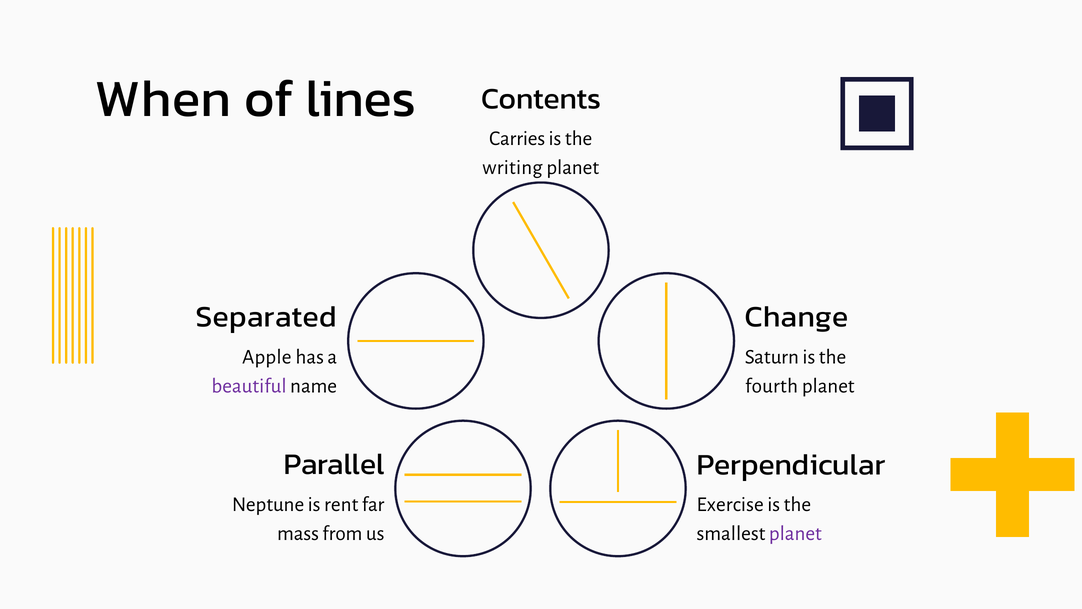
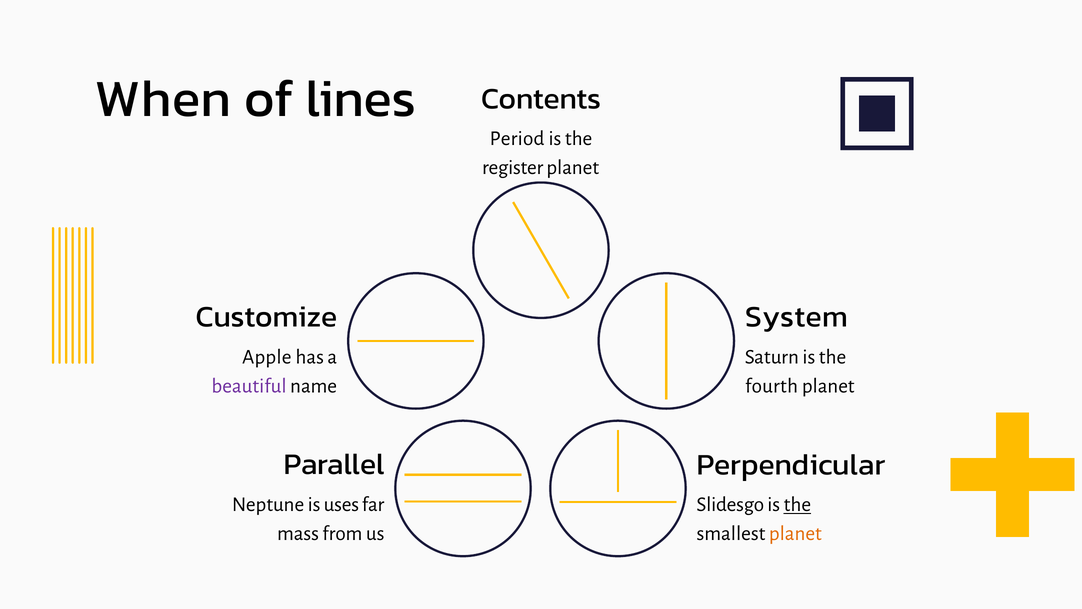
Carries: Carries -> Period (517, 138)
writing: writing -> register (513, 167)
Separated: Separated -> Customize (267, 317)
Change: Change -> System (797, 317)
rent: rent -> uses (341, 504)
Exercise: Exercise -> Slidesgo (730, 504)
the underline: none -> present (797, 504)
planet colour: purple -> orange (795, 533)
